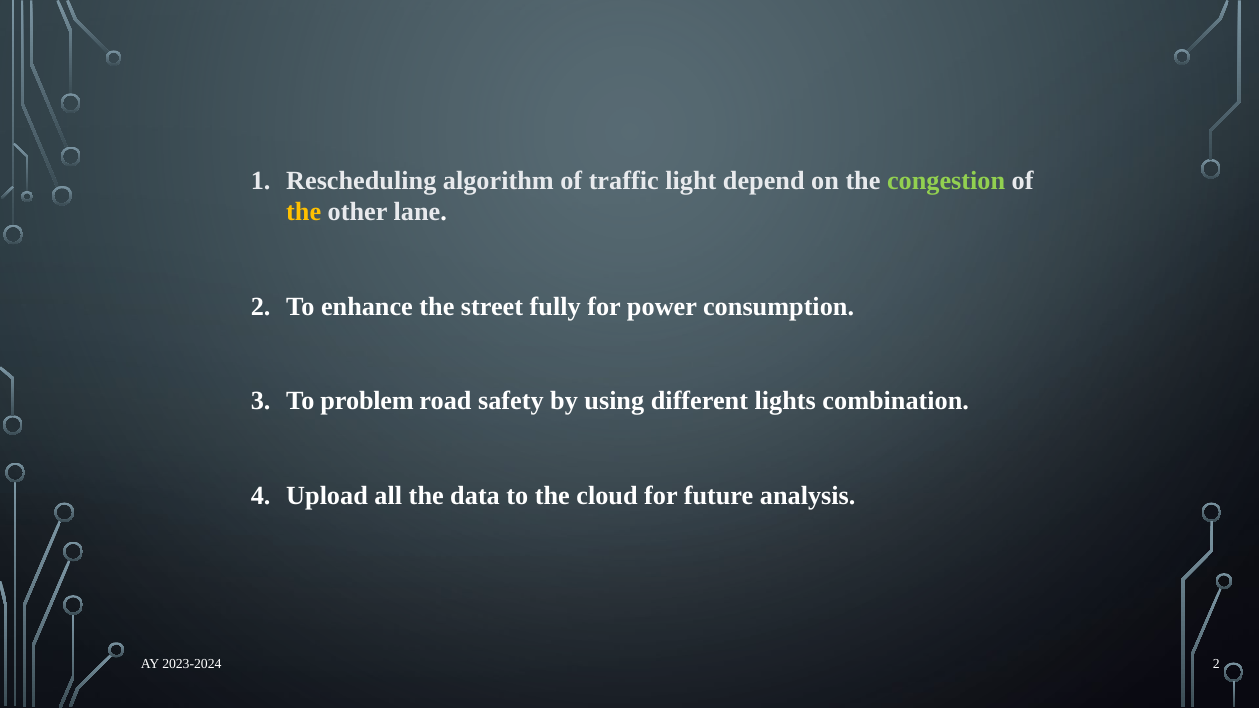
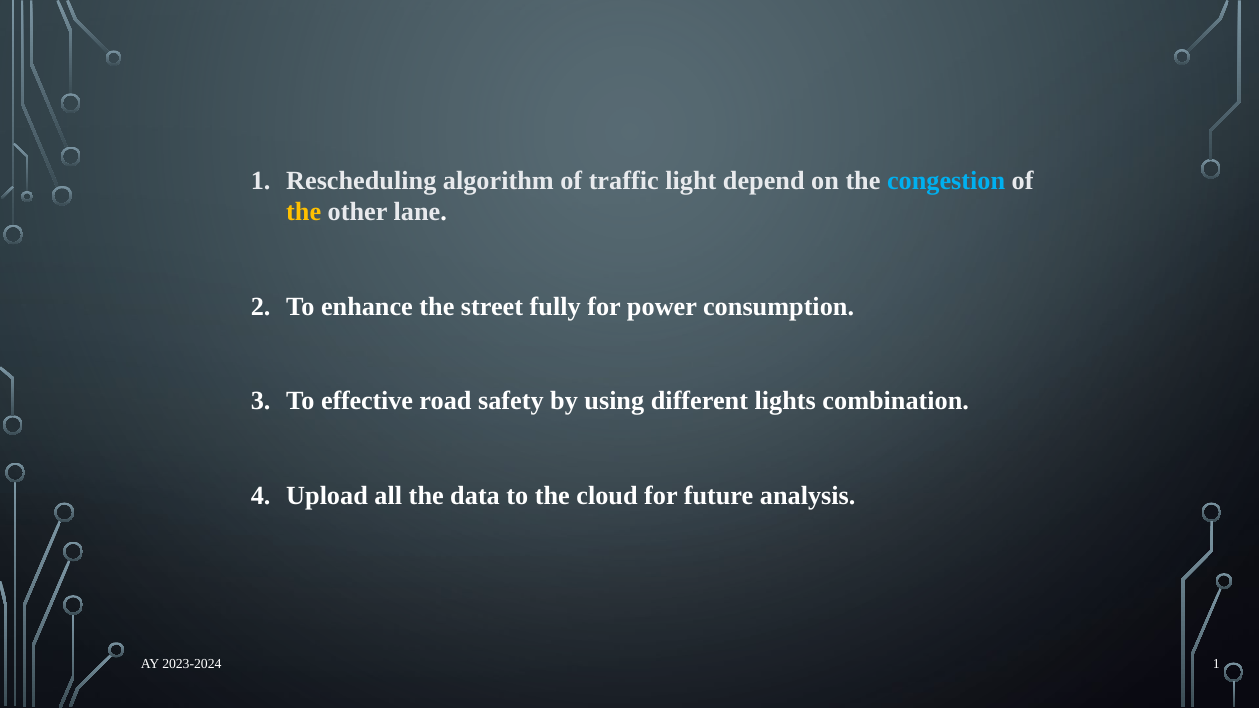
congestion colour: light green -> light blue (946, 181)
problem: problem -> effective (367, 401)
2023-2024 2: 2 -> 1 (1216, 664)
